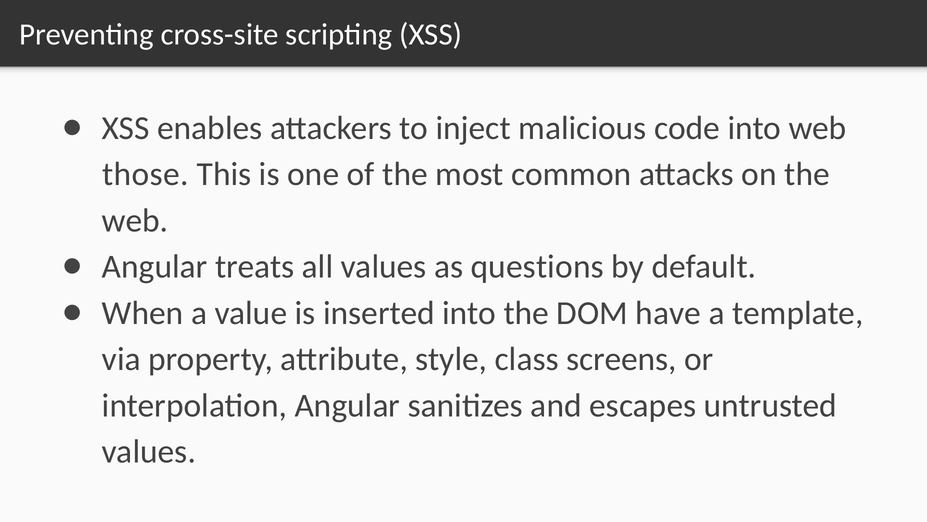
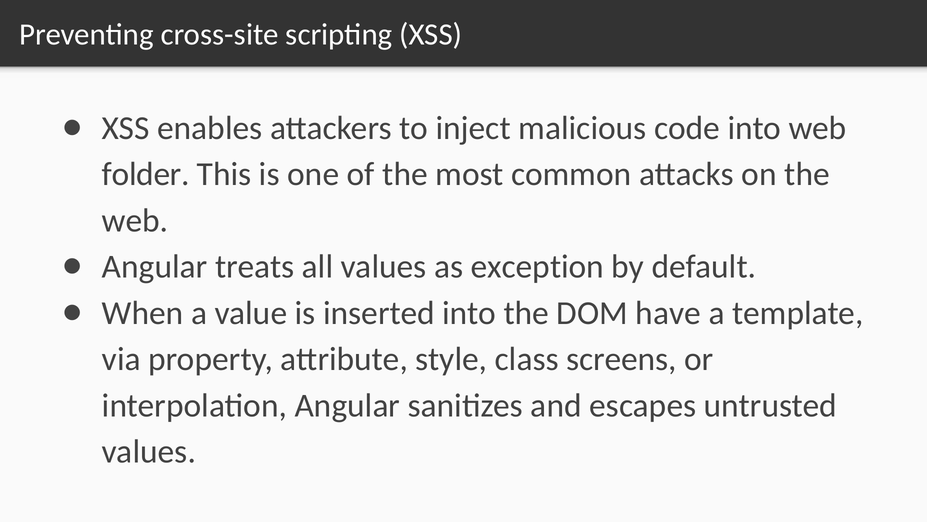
those: those -> folder (146, 174)
questions: questions -> exception (537, 267)
